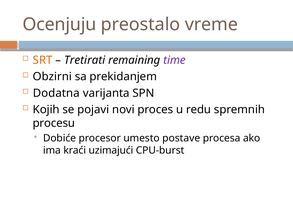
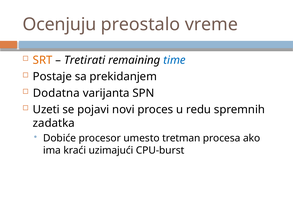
time colour: purple -> blue (174, 60)
Obzirni: Obzirni -> Postaje (52, 77)
Kojih: Kojih -> Uzeti (46, 110)
procesu: procesu -> zadatka (54, 124)
postave: postave -> tretman (181, 139)
